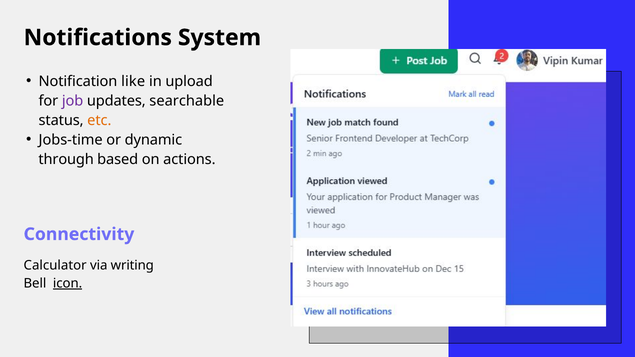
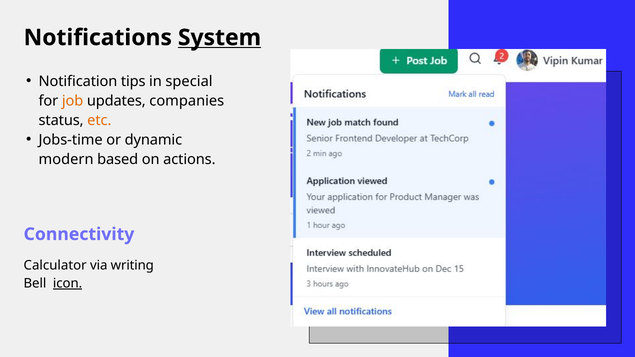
System underline: none -> present (219, 38)
like: like -> tips (133, 81)
upload: upload -> special (189, 81)
job colour: purple -> orange (73, 101)
searchable: searchable -> companies (187, 101)
through: through -> modern (66, 160)
